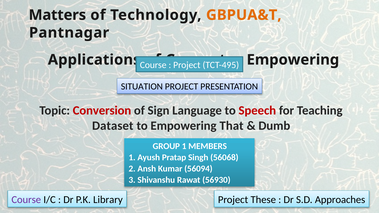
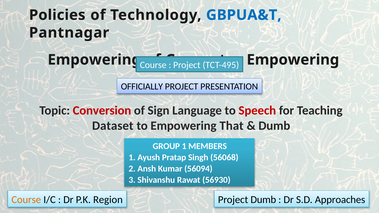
Matters: Matters -> Policies (57, 15)
GBPUA&T colour: orange -> blue (244, 15)
Applications: Applications -> Empowering (94, 60)
SITUATION: SITUATION -> OFFICIALLY (142, 87)
Course colour: purple -> orange (26, 200)
Library: Library -> Region (108, 200)
Project These: These -> Dumb (263, 200)
